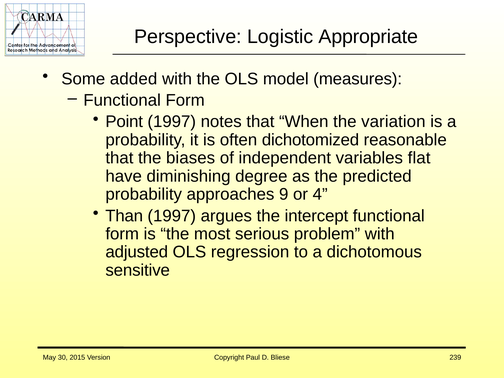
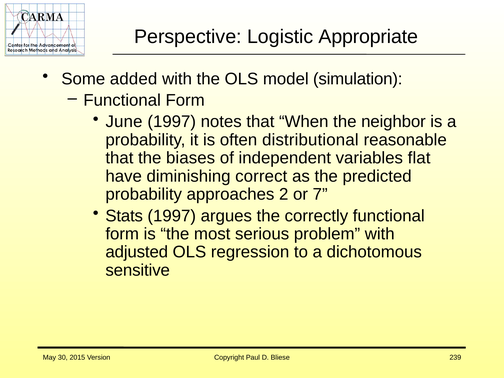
measures: measures -> simulation (358, 79)
Point: Point -> June (124, 122)
variation: variation -> neighbor (393, 122)
dichotomized: dichotomized -> distributional (310, 140)
degree: degree -> correct (261, 176)
9: 9 -> 2 (284, 194)
4: 4 -> 7 (320, 194)
Than: Than -> Stats (124, 216)
intercept: intercept -> correctly (316, 216)
